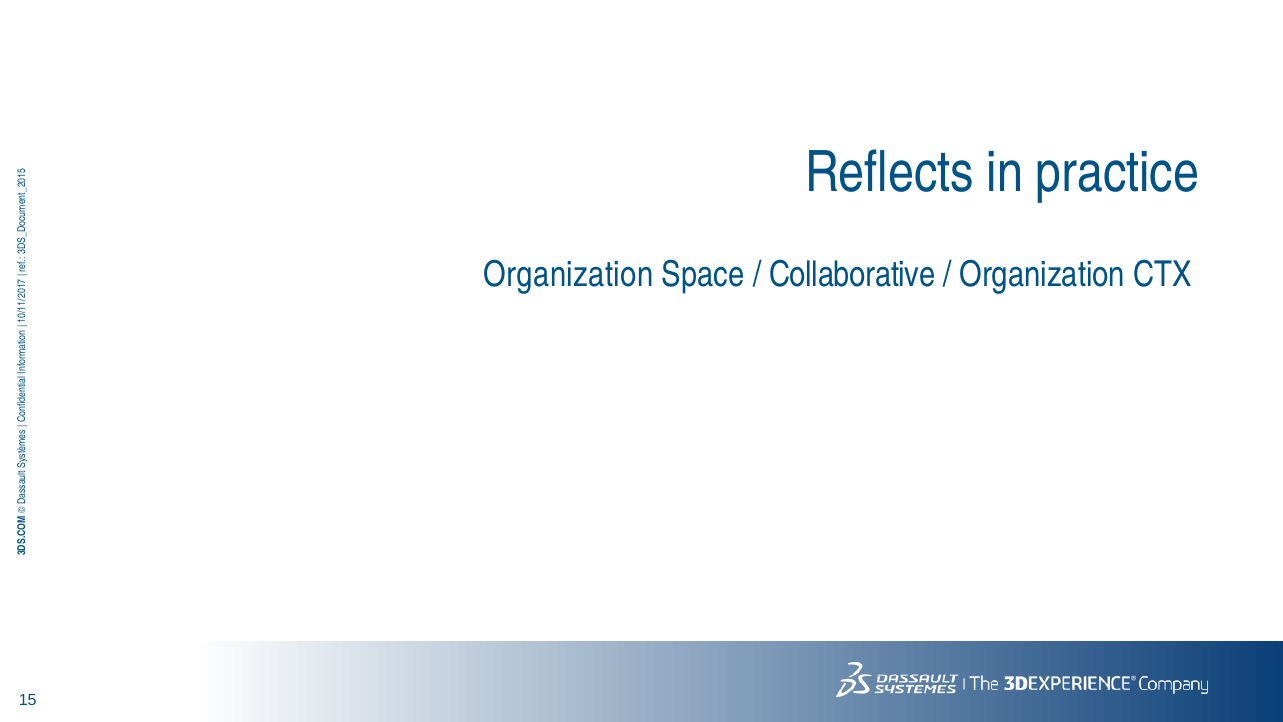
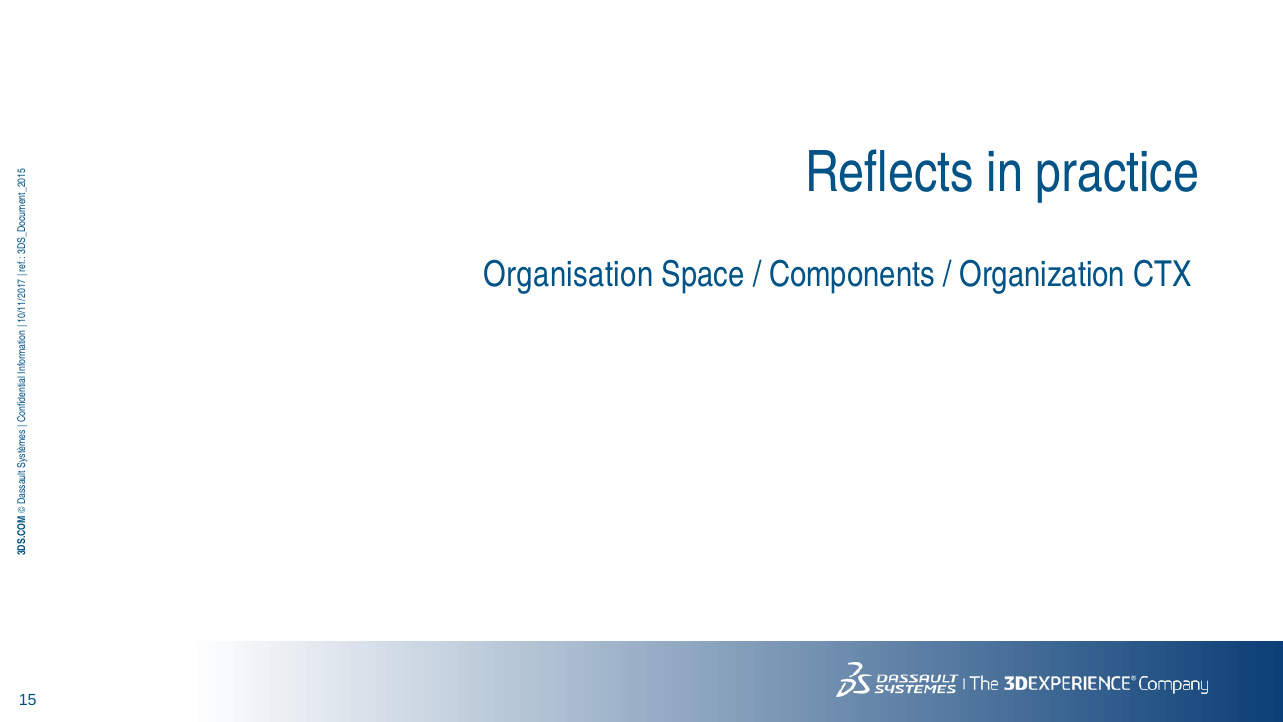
Organization: Organization -> Organisation (568, 275)
Collaborative: Collaborative -> Components (852, 275)
